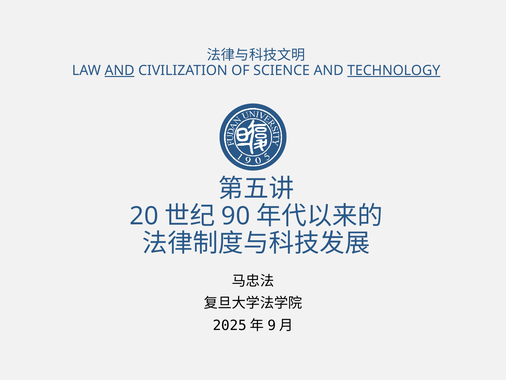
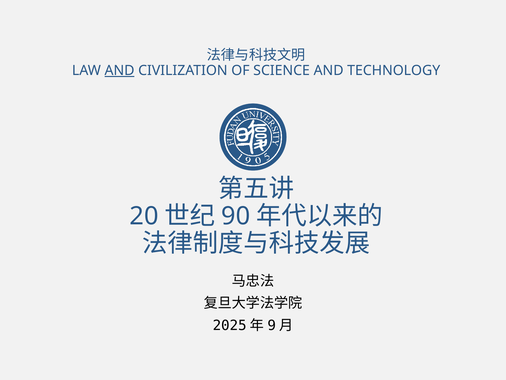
TECHNOLOGY underline: present -> none (394, 70)
